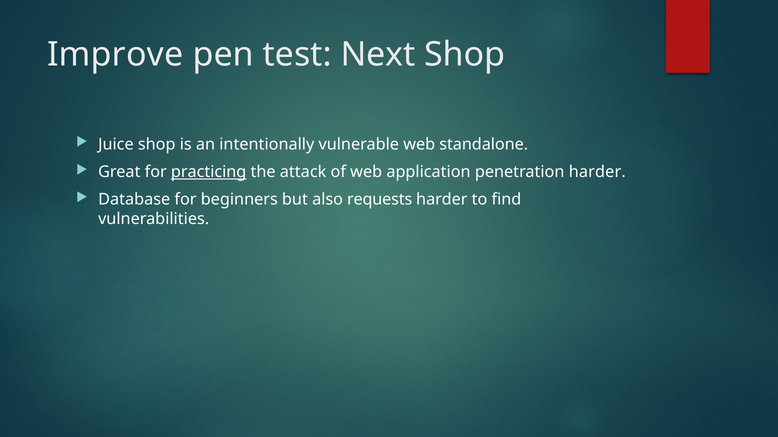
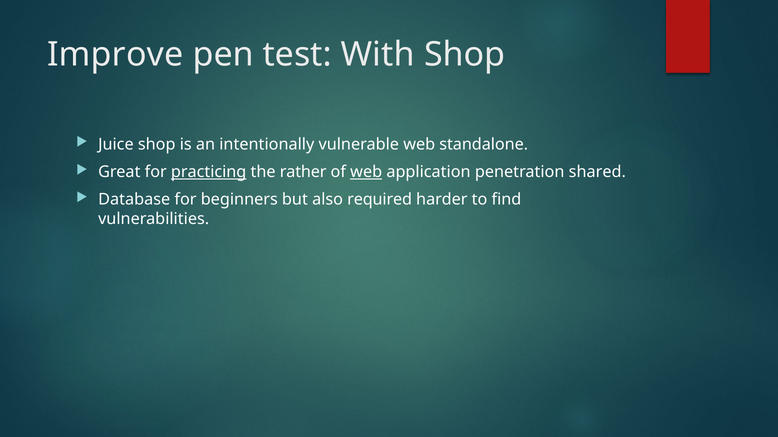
Next: Next -> With (378, 55)
attack: attack -> rather (303, 172)
web underline: none -> present (366, 172)
penetration harder: harder -> shared (597, 172)
requests: requests -> required (380, 200)
